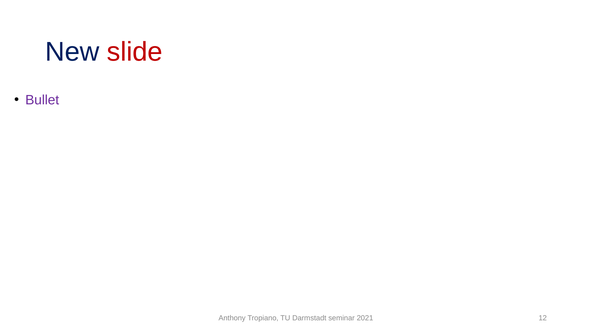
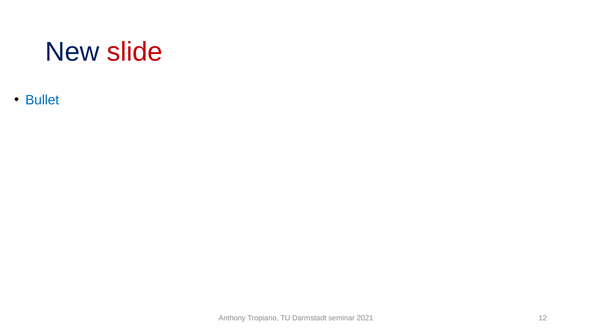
Bullet colour: purple -> blue (42, 100)
